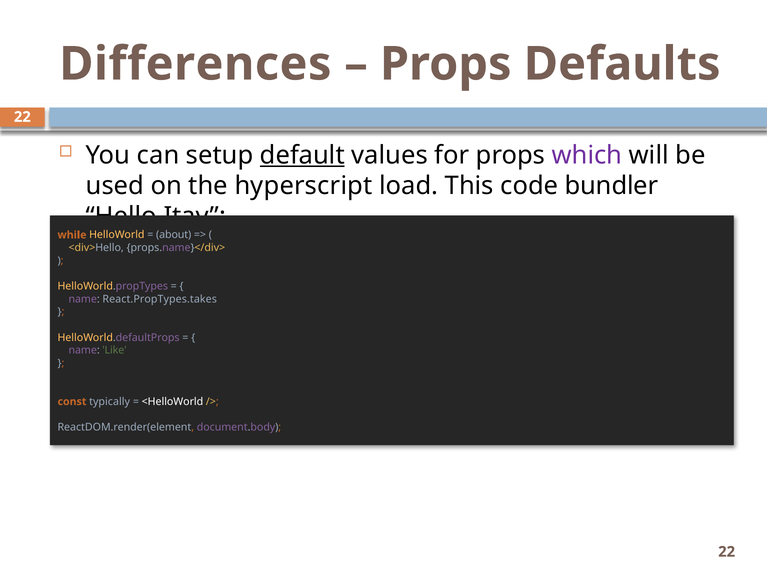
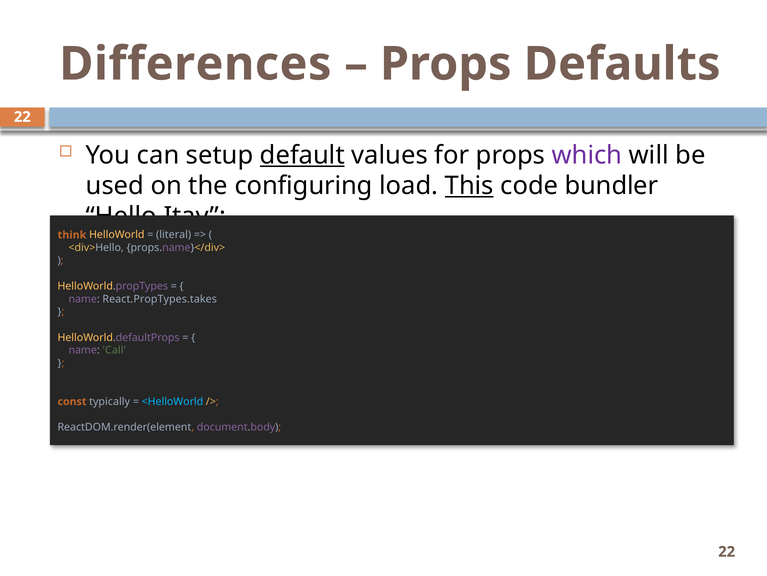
hyperscript: hyperscript -> configuring (304, 186)
This underline: none -> present (469, 186)
while: while -> think (72, 235)
about: about -> literal (174, 235)
Like: Like -> Call (114, 350)
<HelloWorld colour: white -> light blue (172, 401)
